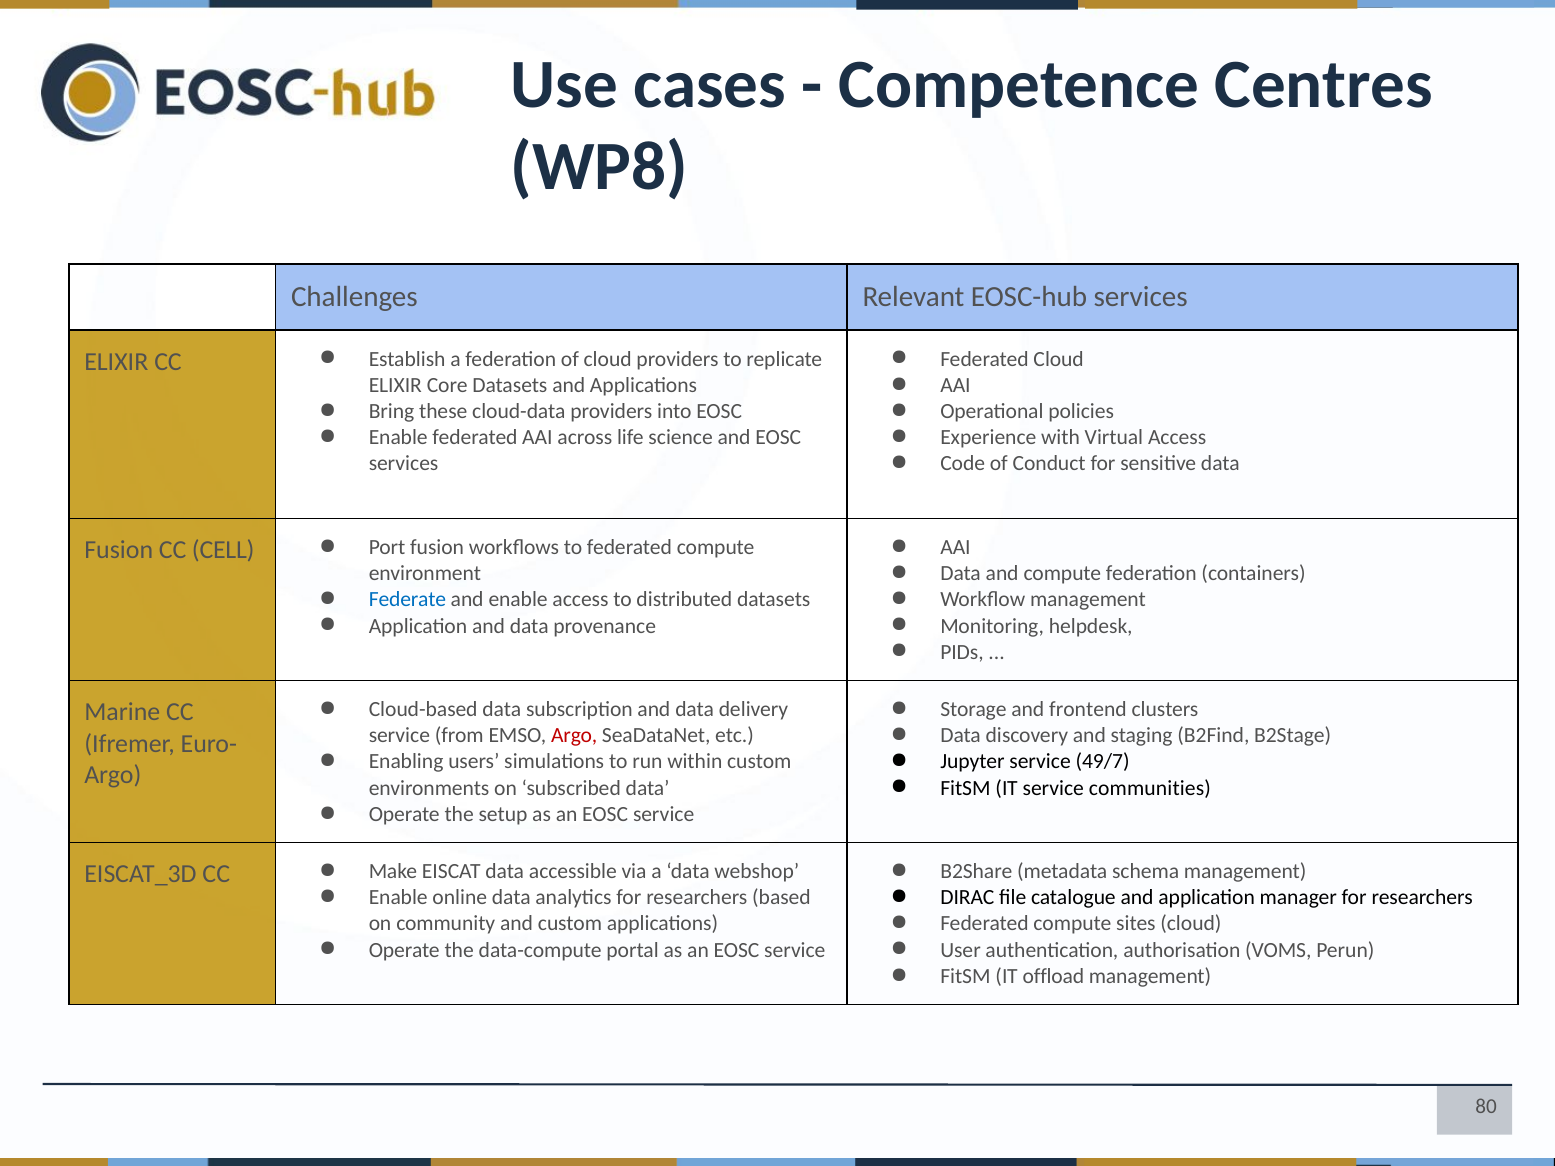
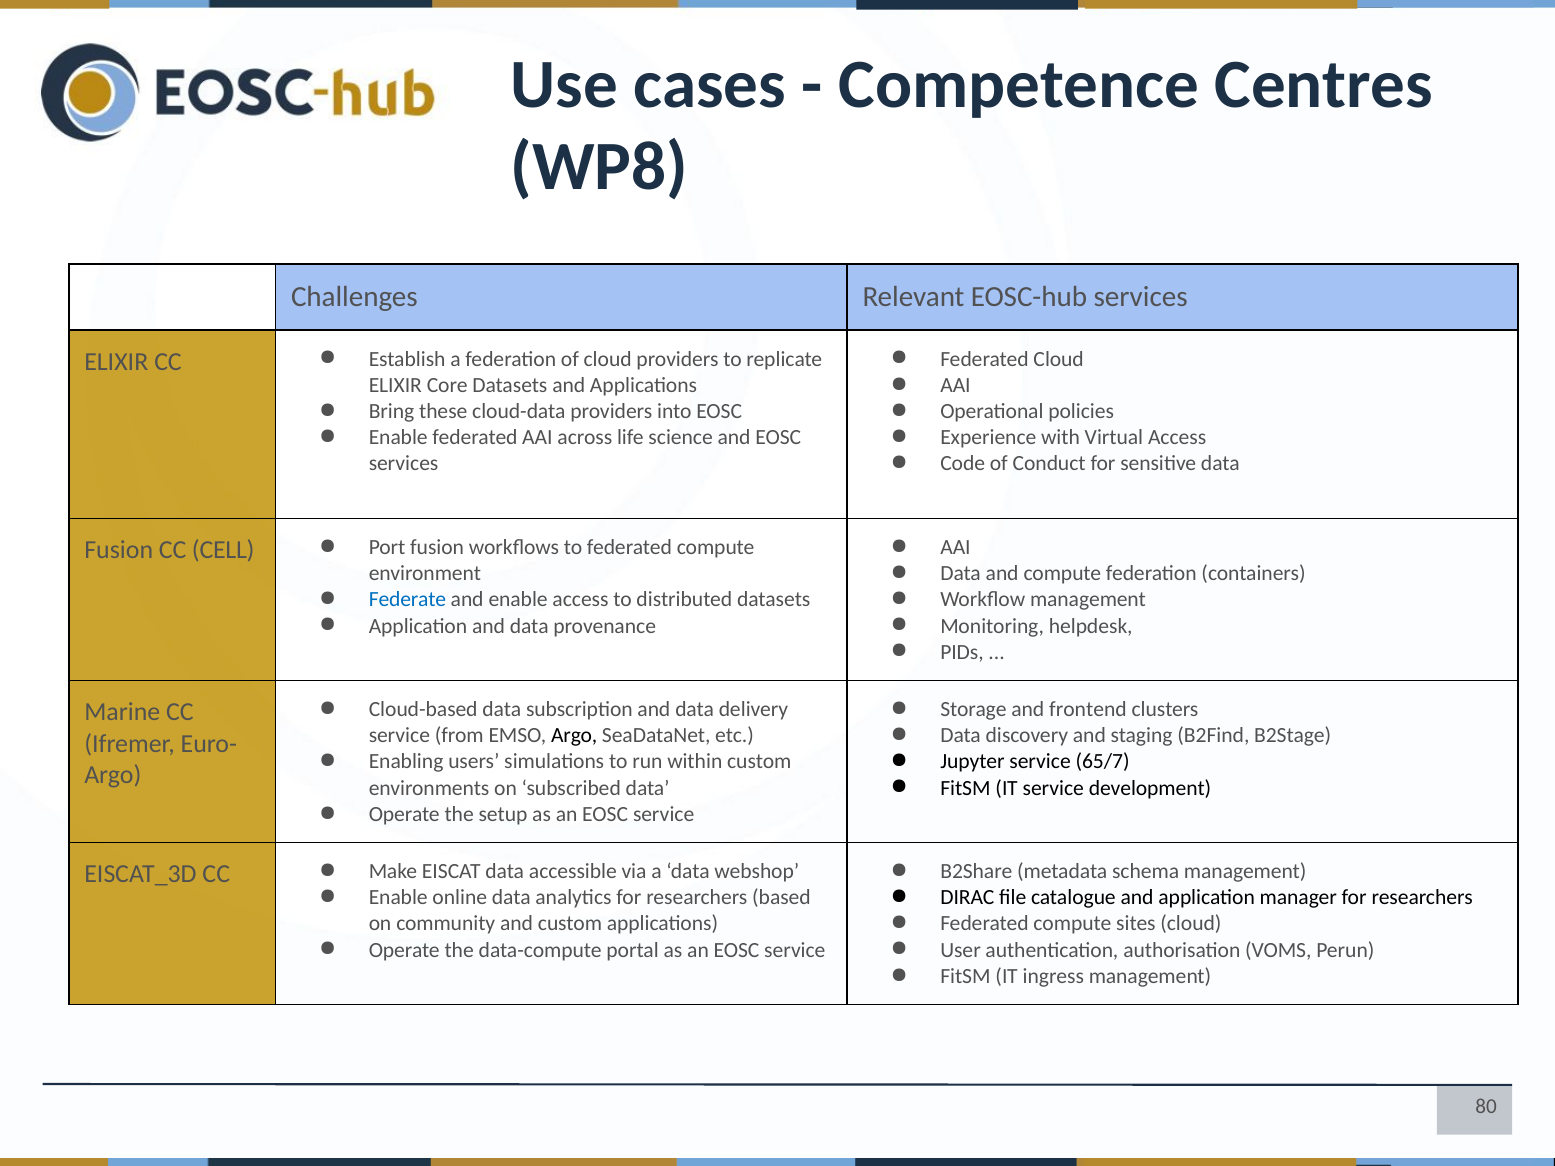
Argo colour: red -> black (574, 736)
49/7: 49/7 -> 65/7 (1103, 762)
communities: communities -> development (1150, 788)
offload: offload -> ingress (1053, 976)
